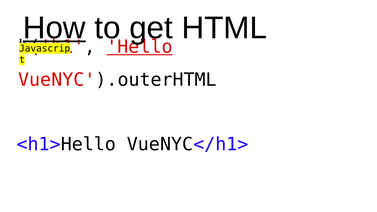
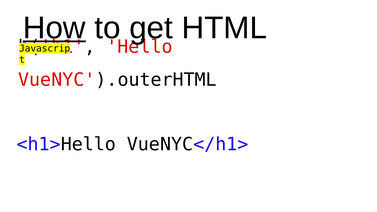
Hello underline: present -> none (140, 47)
